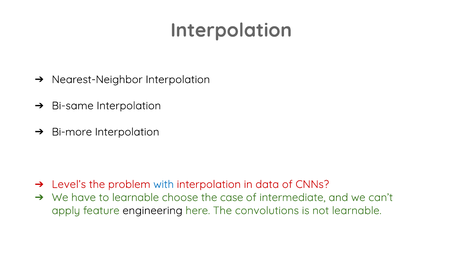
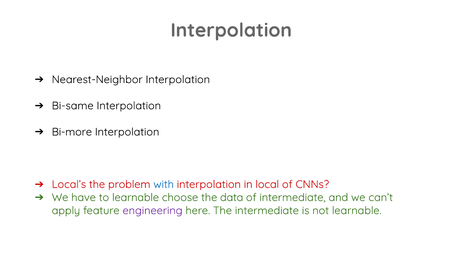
Level’s: Level’s -> Local’s (69, 184)
data: data -> local (267, 184)
case: case -> data (232, 197)
engineering colour: black -> purple (153, 210)
The convolutions: convolutions -> intermediate (267, 210)
